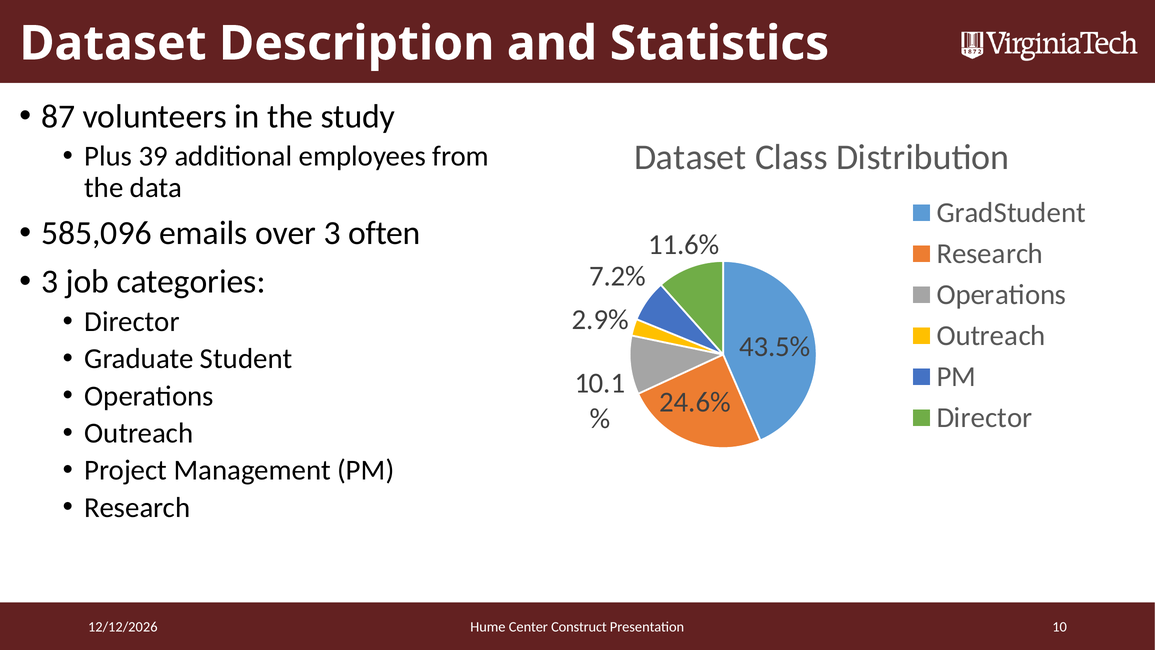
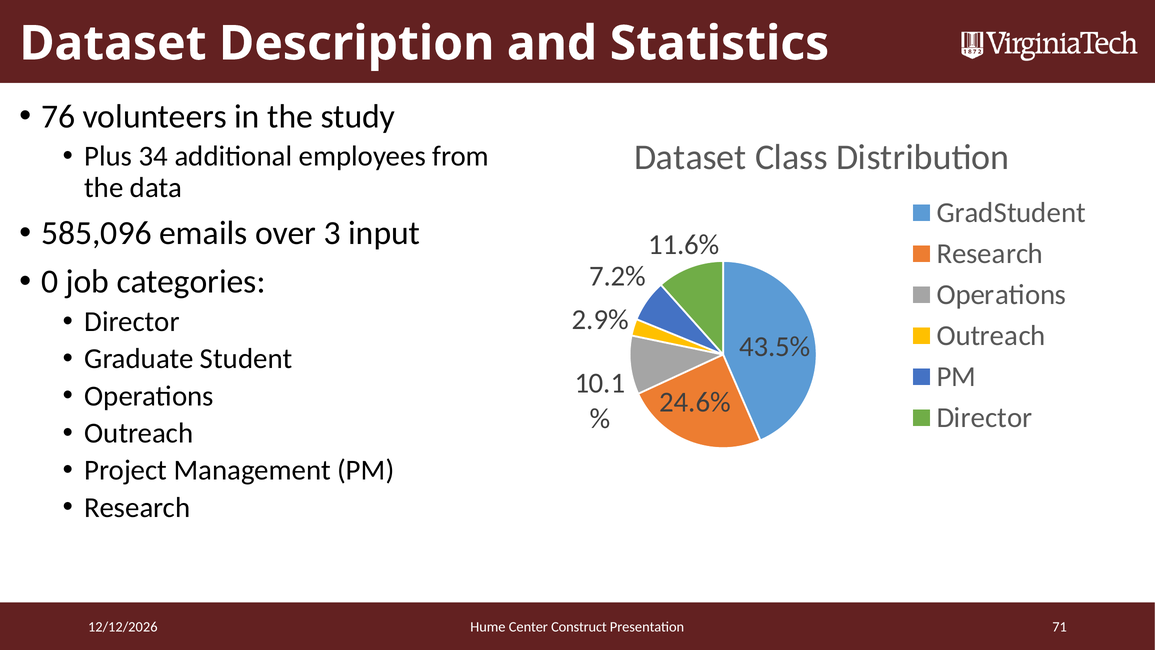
87: 87 -> 76 (58, 116)
39: 39 -> 34 (153, 156)
often: often -> input (384, 233)
3: 3 -> 0 (50, 282)
10: 10 -> 71 (1060, 627)
